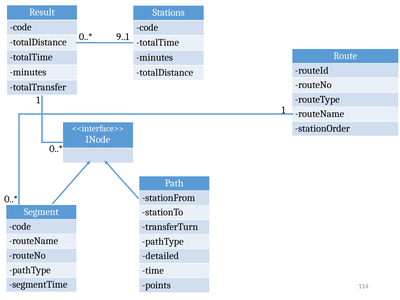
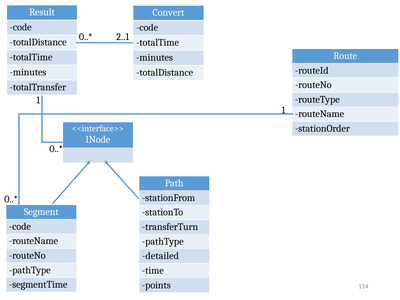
Stations: Stations -> Convert (169, 12)
9..1: 9..1 -> 2..1 (123, 37)
